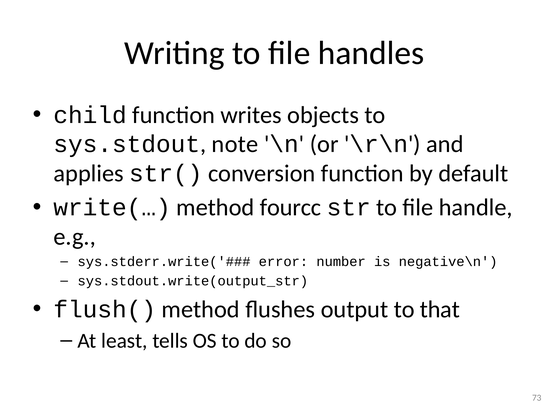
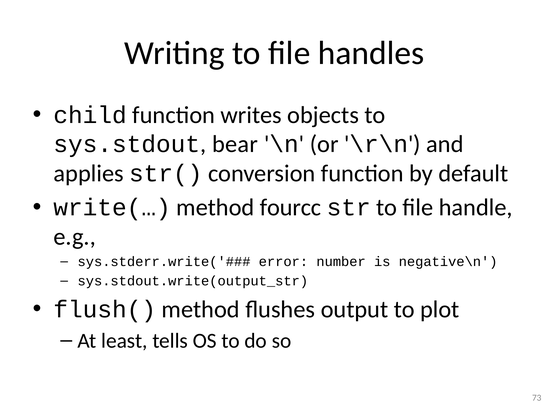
note: note -> bear (235, 144)
that: that -> plot (440, 310)
